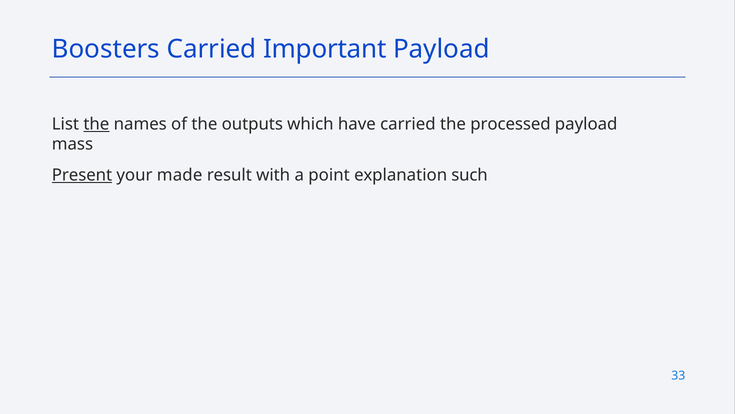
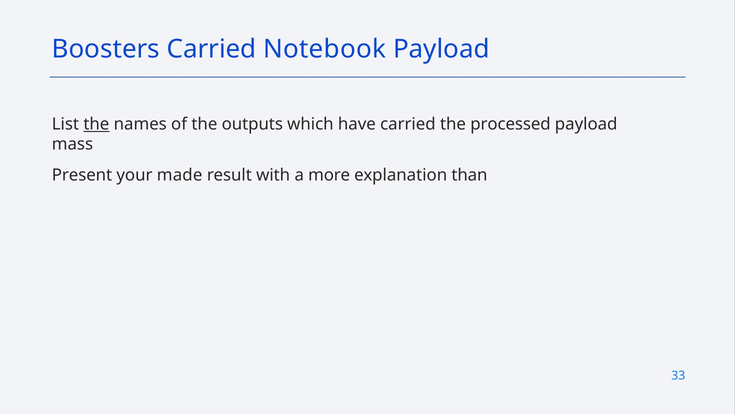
Important: Important -> Notebook (325, 49)
Present underline: present -> none (82, 175)
point: point -> more (329, 175)
such: such -> than (469, 175)
